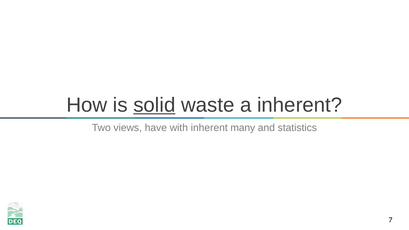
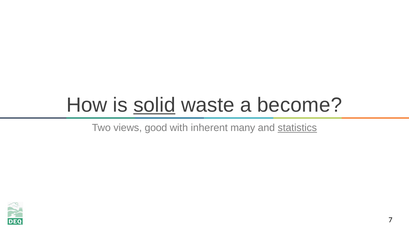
a inherent: inherent -> become (300, 105)
have: have -> good (156, 128)
statistics underline: none -> present (297, 128)
